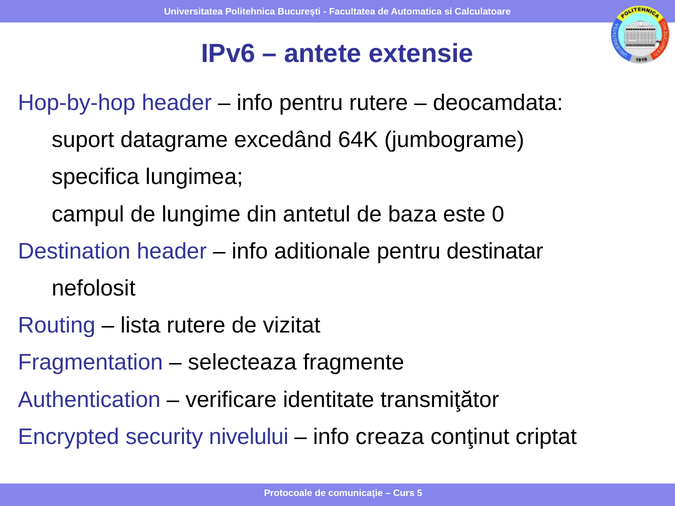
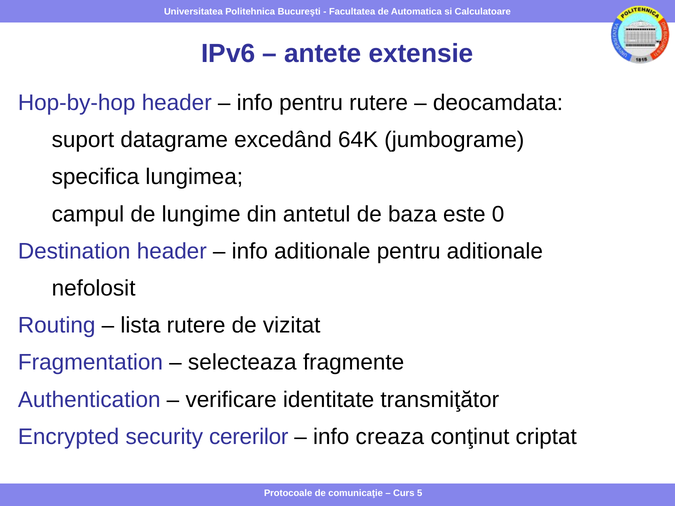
pentru destinatar: destinatar -> aditionale (495, 251)
nivelului: nivelului -> cererilor (249, 437)
